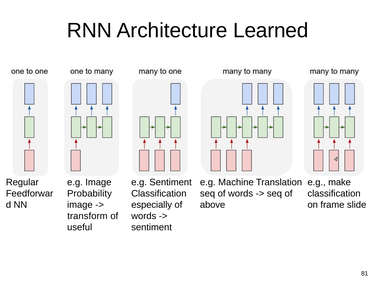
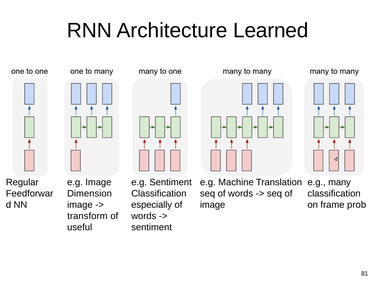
make: make -> many (340, 182)
Probability: Probability -> Dimension (90, 194)
above: above -> image (213, 205)
slide: slide -> prob (357, 205)
